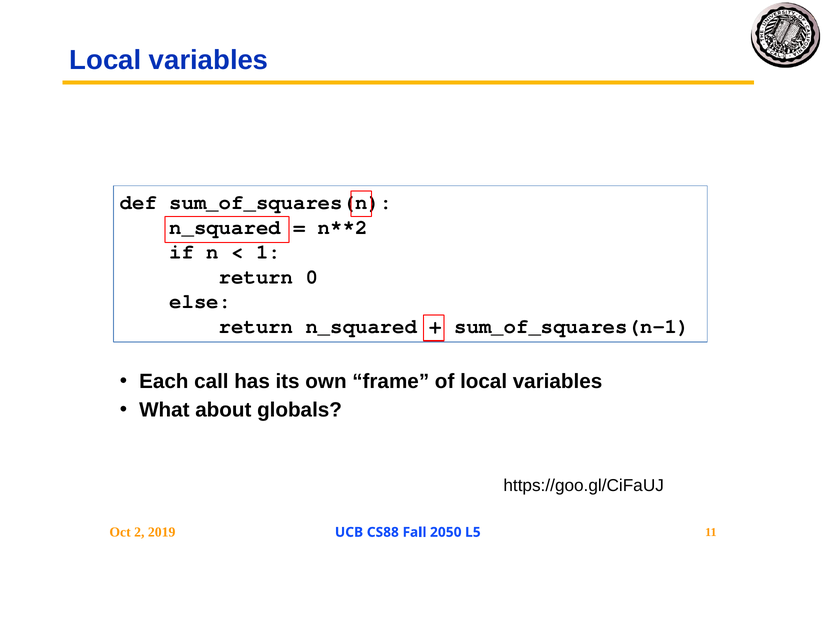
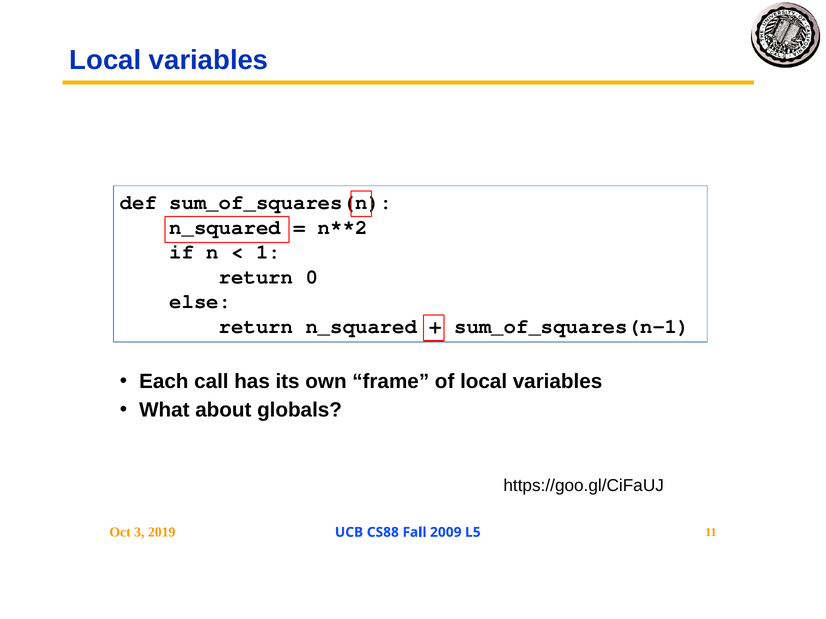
2: 2 -> 3 (139, 533)
2050: 2050 -> 2009 (446, 533)
